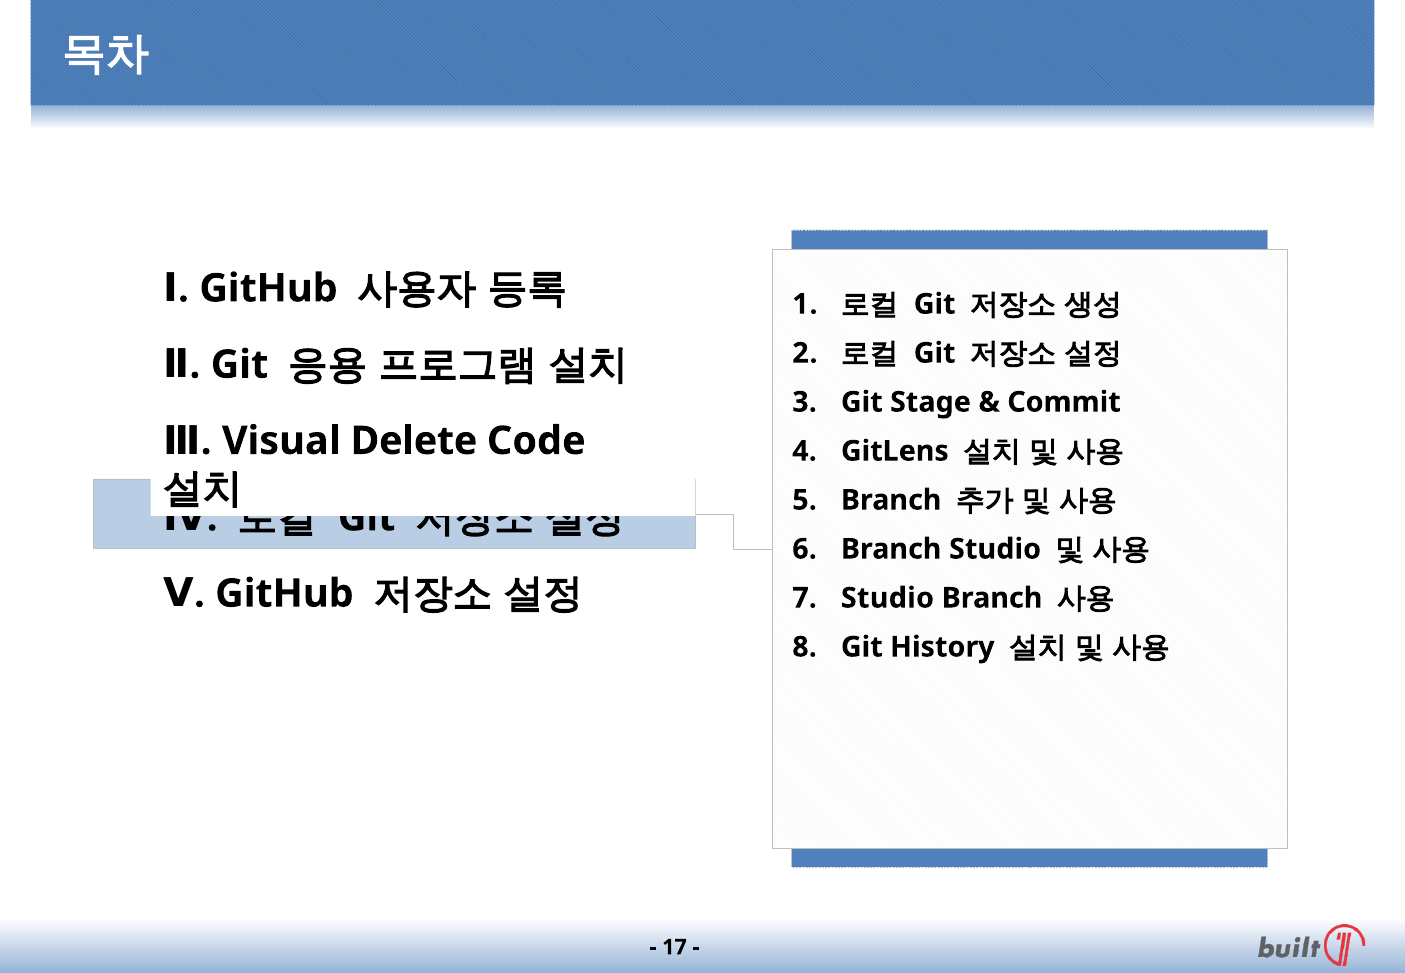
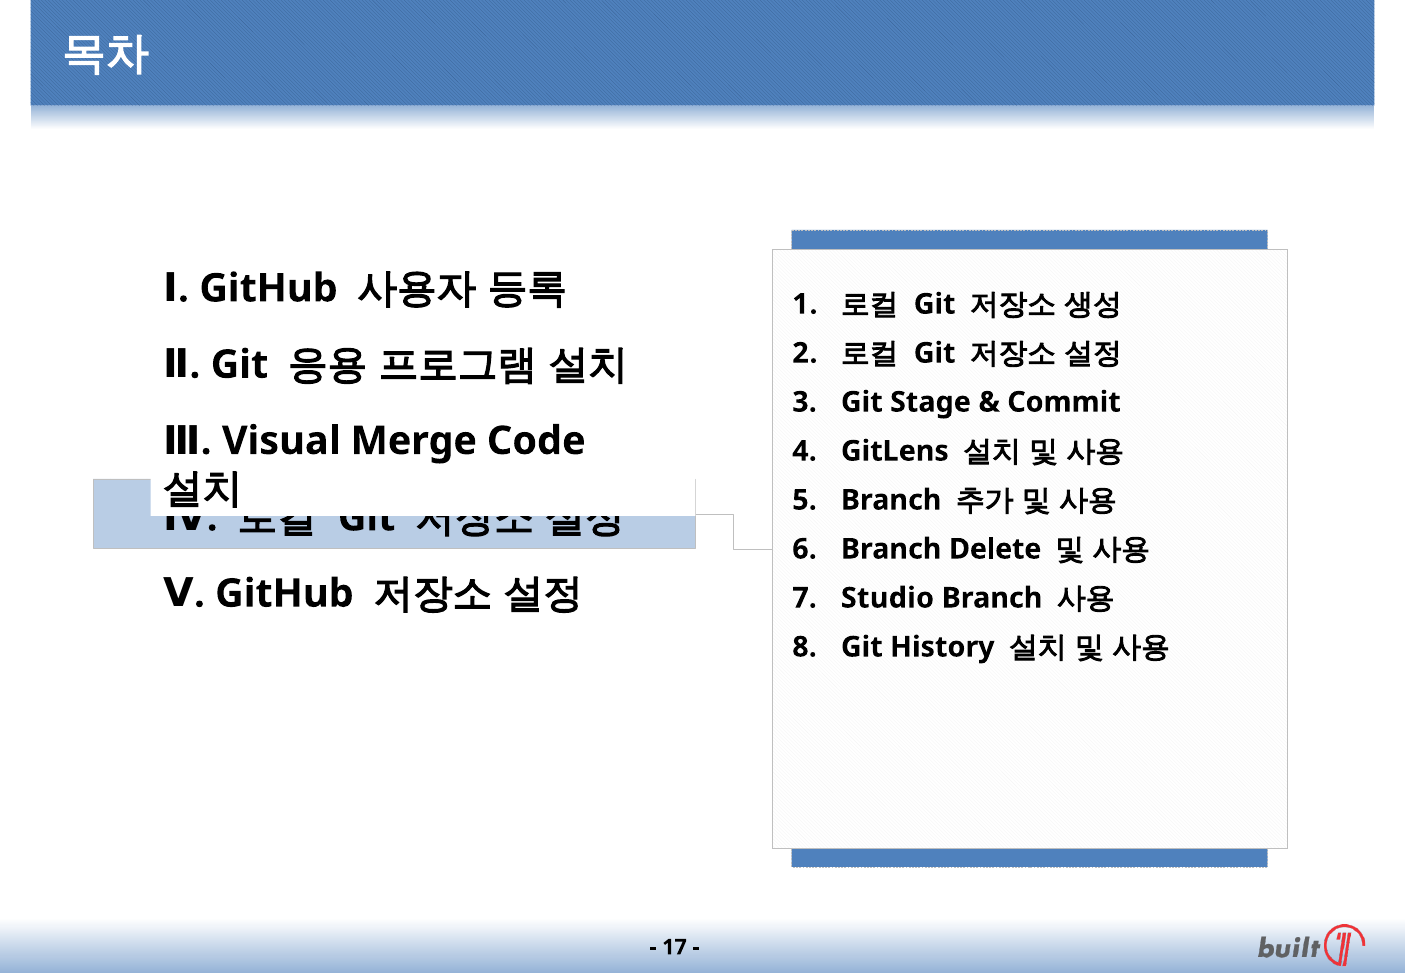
Delete: Delete -> Merge (414, 441)
Branch Studio: Studio -> Delete (995, 549)
